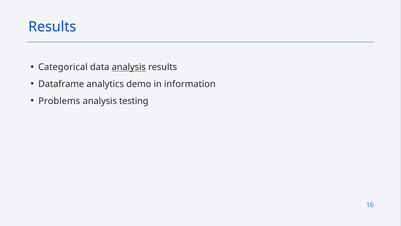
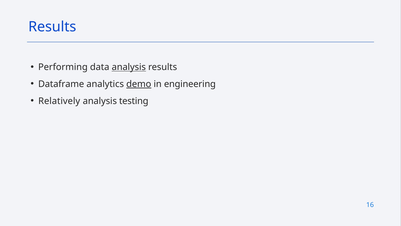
Categorical: Categorical -> Performing (63, 67)
demo underline: none -> present (139, 84)
information: information -> engineering (190, 84)
Problems: Problems -> Relatively (59, 101)
